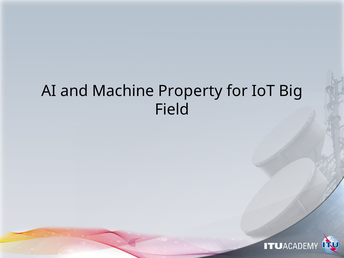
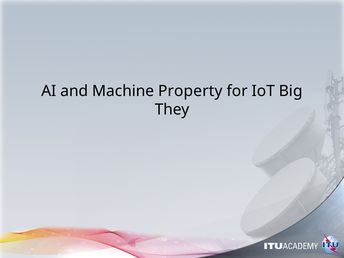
Field: Field -> They (172, 110)
